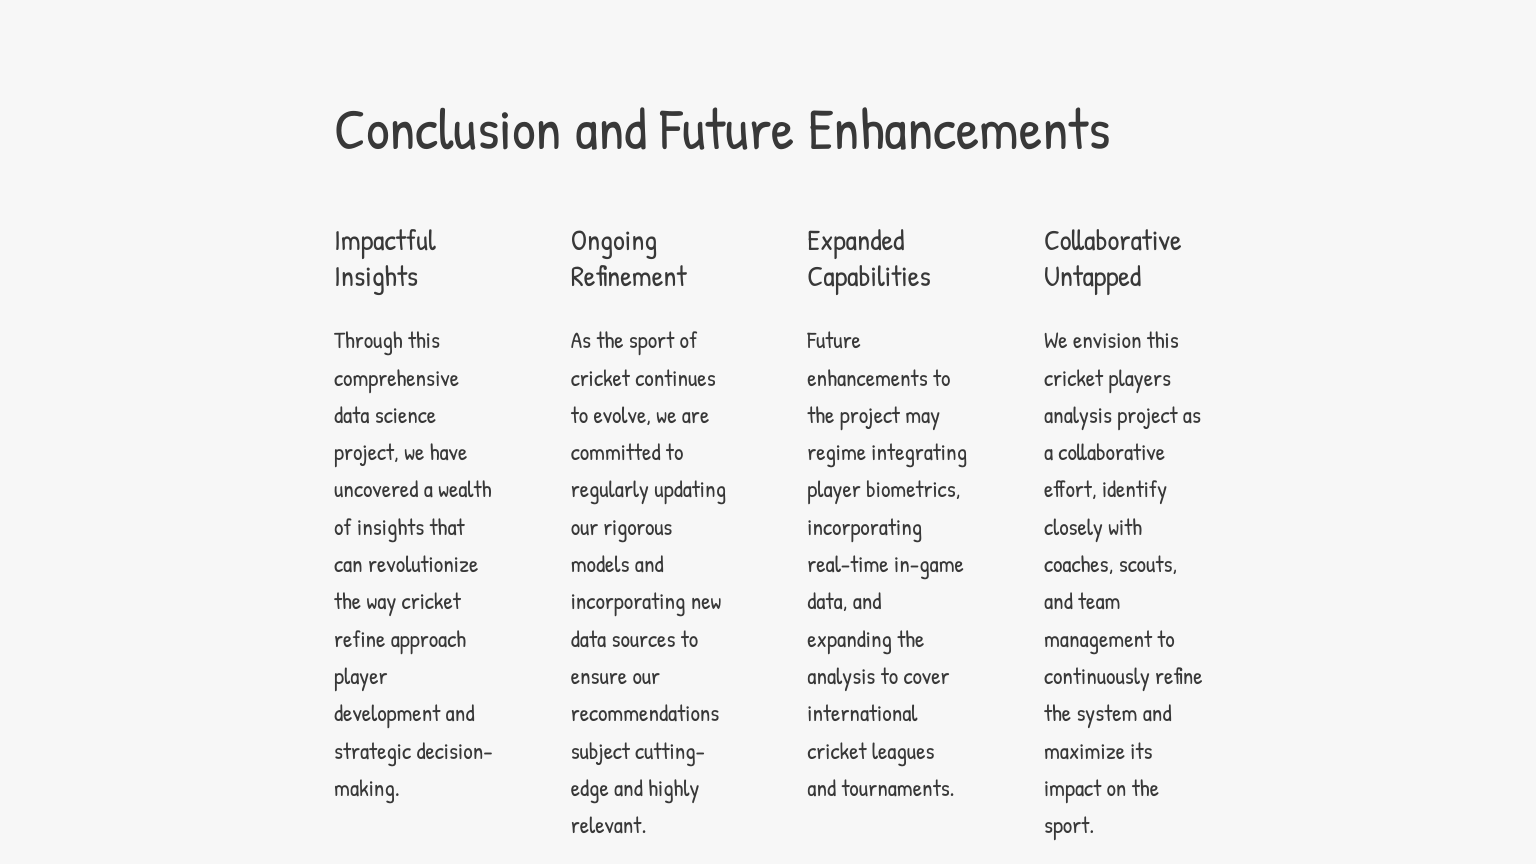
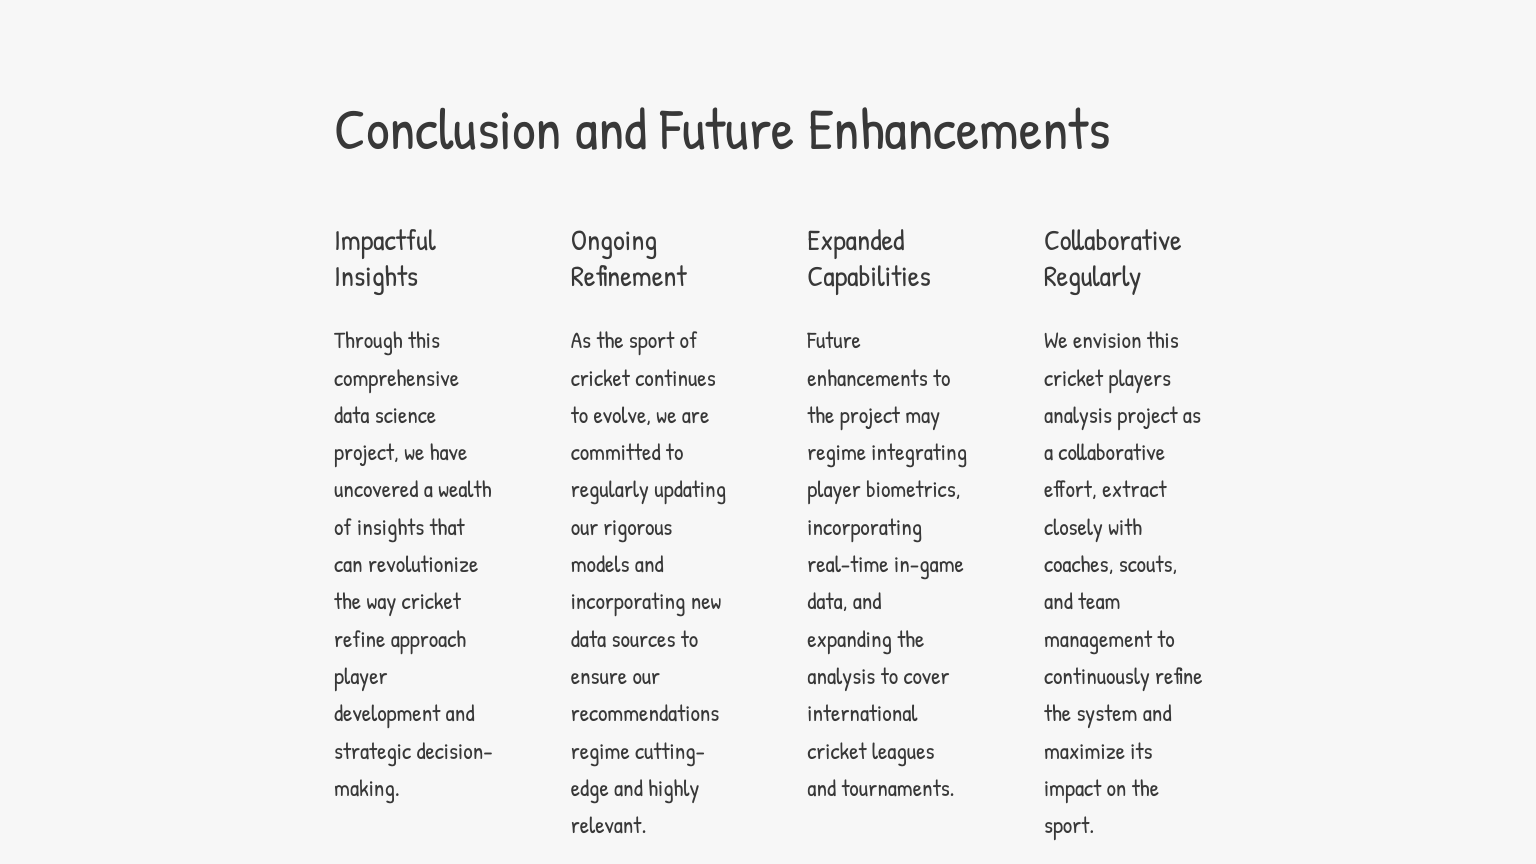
Untapped: Untapped -> Regularly (1093, 277)
identify: identify -> extract (1134, 490)
subject: subject -> regime (600, 751)
